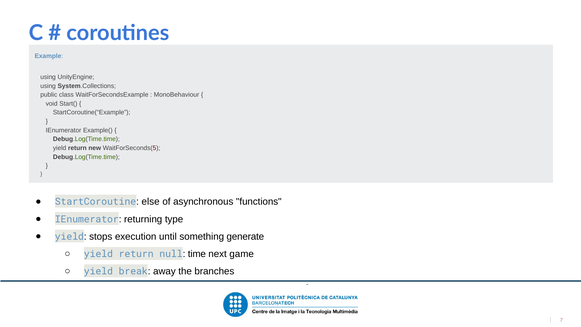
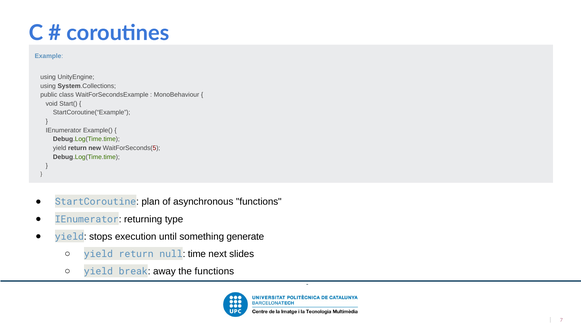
else: else -> plan (151, 202)
game: game -> slides (242, 254)
the branches: branches -> functions (214, 271)
